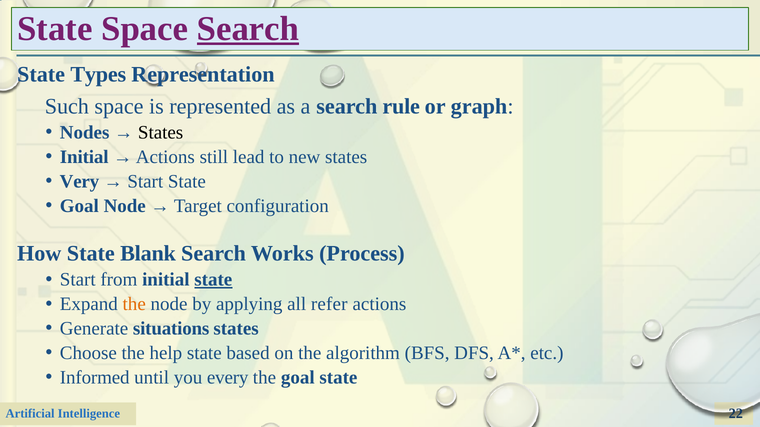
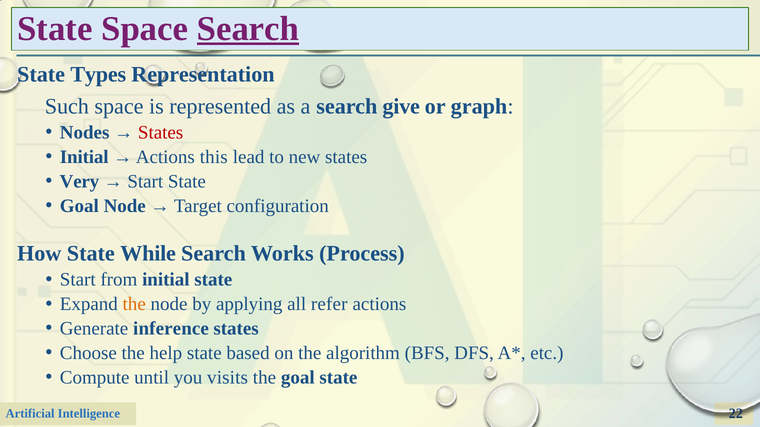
rule: rule -> give (401, 106)
States colour: black -> red (161, 133)
still: still -> this (214, 157)
Blank: Blank -> While (148, 254)
state underline: present -> none (213, 280)
situations: situations -> inference (171, 329)
Informed: Informed -> Compute (95, 378)
every: every -> visits (228, 378)
